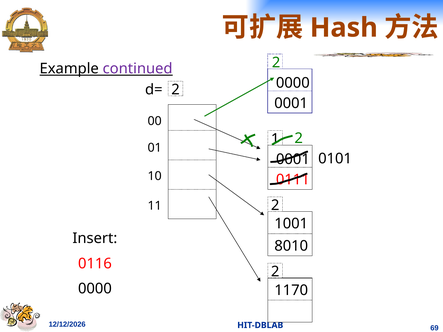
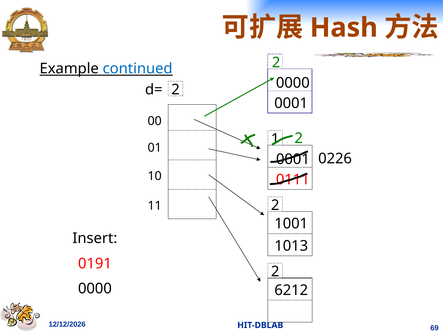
continued colour: purple -> blue (138, 69)
0101: 0101 -> 0226 (335, 159)
8010: 8010 -> 1013 (291, 246)
0116: 0116 -> 0191 (95, 264)
1170: 1170 -> 6212 (291, 290)
